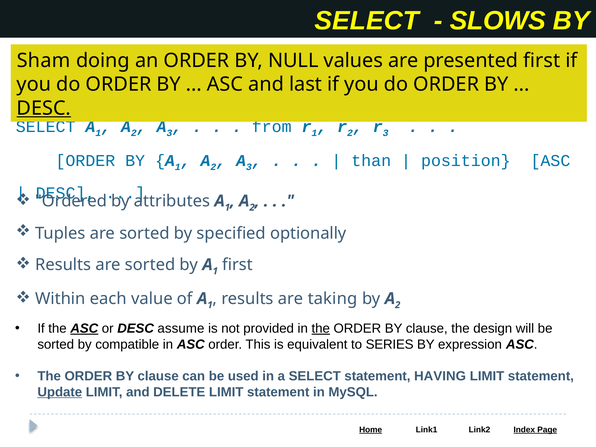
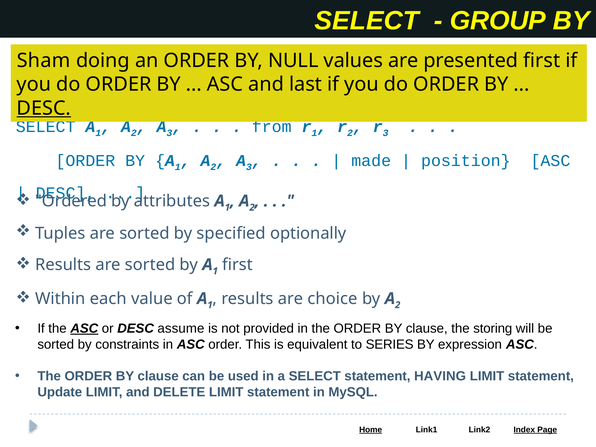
SLOWS: SLOWS -> GROUP (498, 21)
than: than -> made (371, 161)
taking: taking -> choice (333, 299)
the underline: present -> none (321, 328)
design: design -> storing (493, 328)
compatible: compatible -> constraints (127, 344)
Update underline: present -> none (60, 392)
